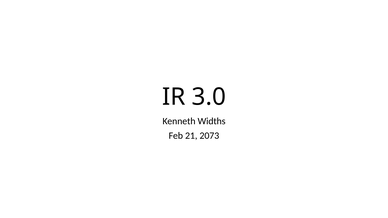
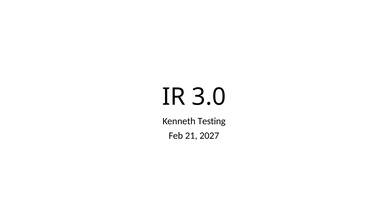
Widths: Widths -> Testing (212, 121)
2073: 2073 -> 2027 (209, 136)
